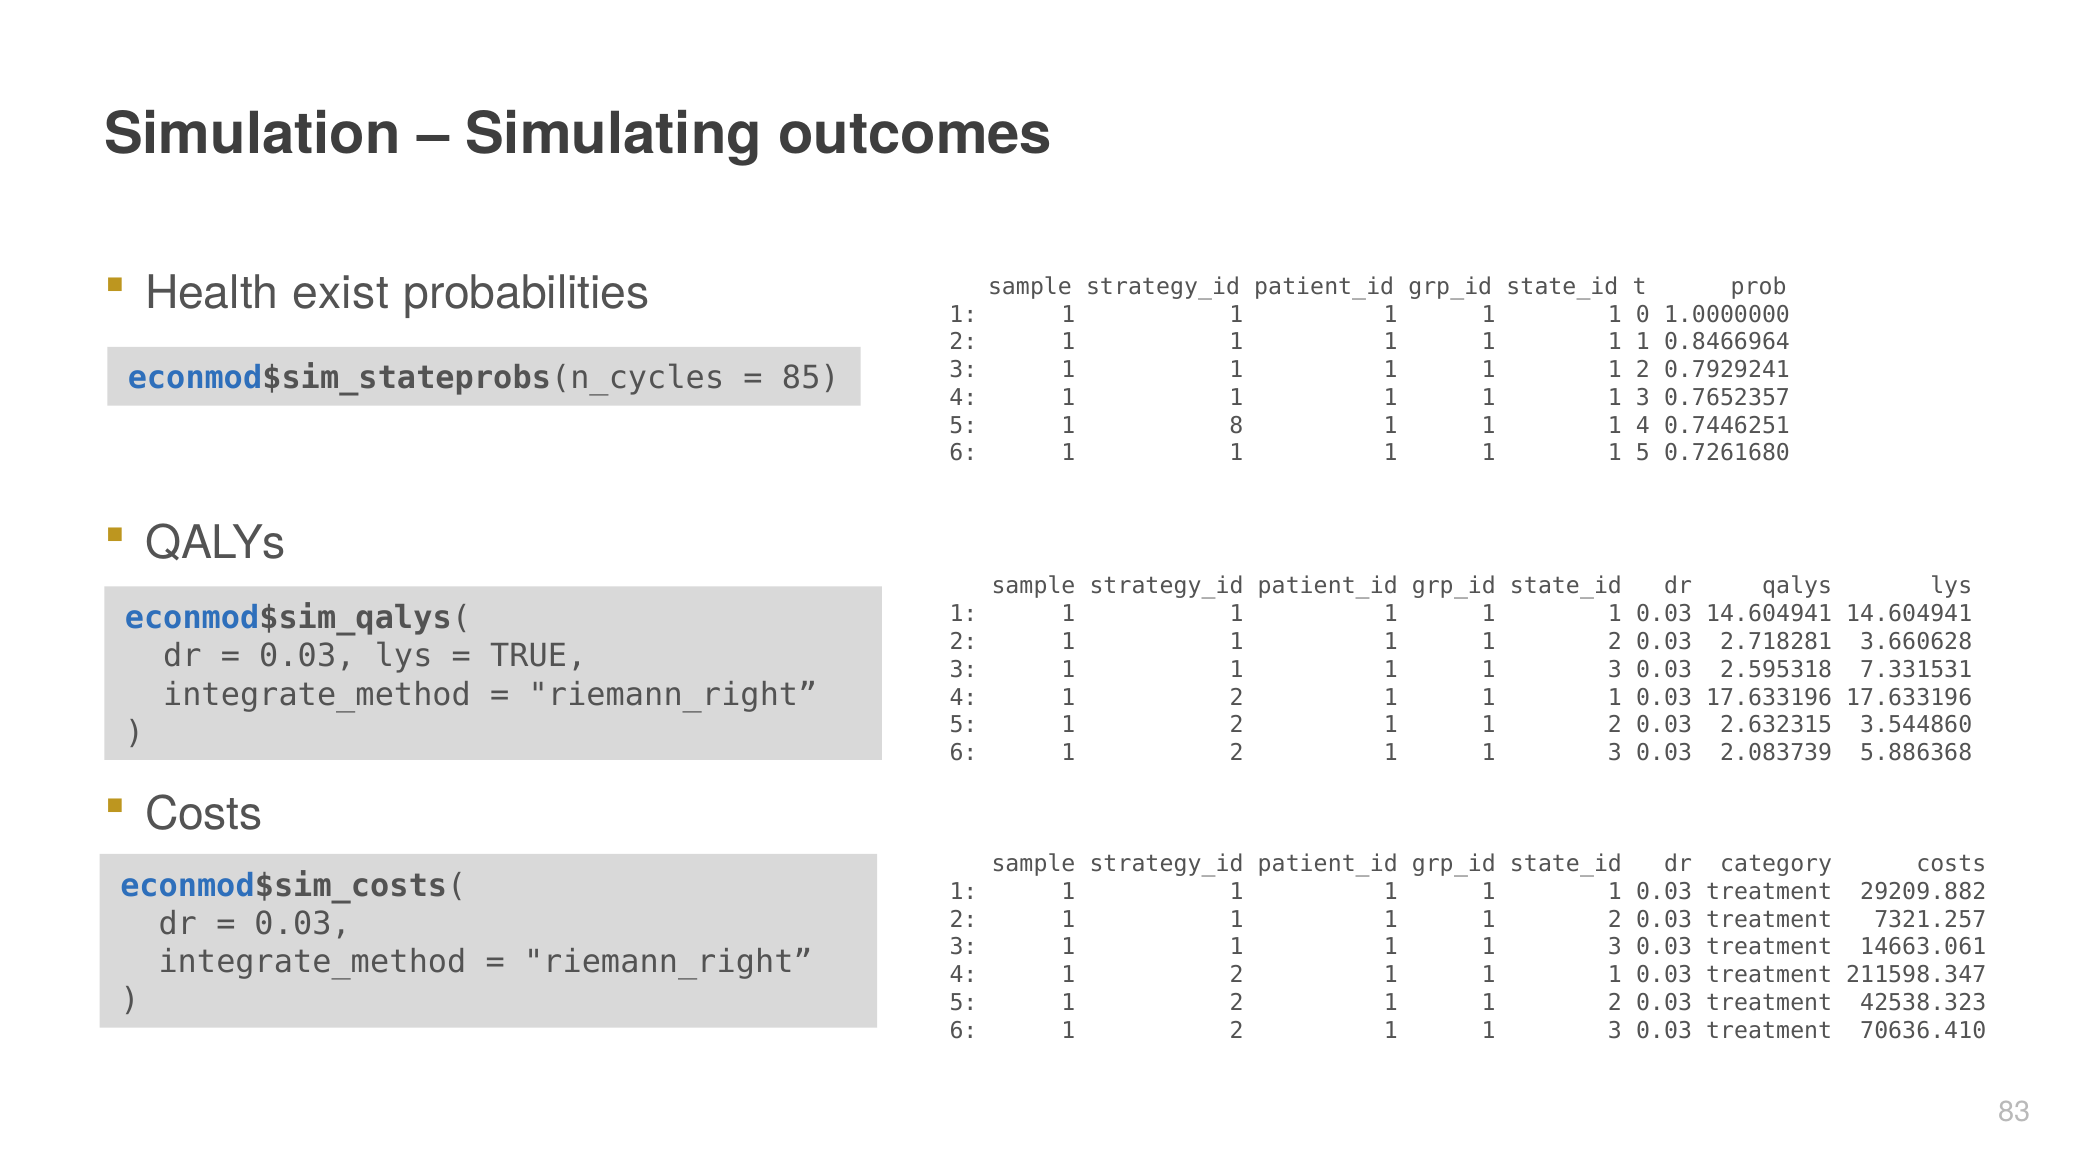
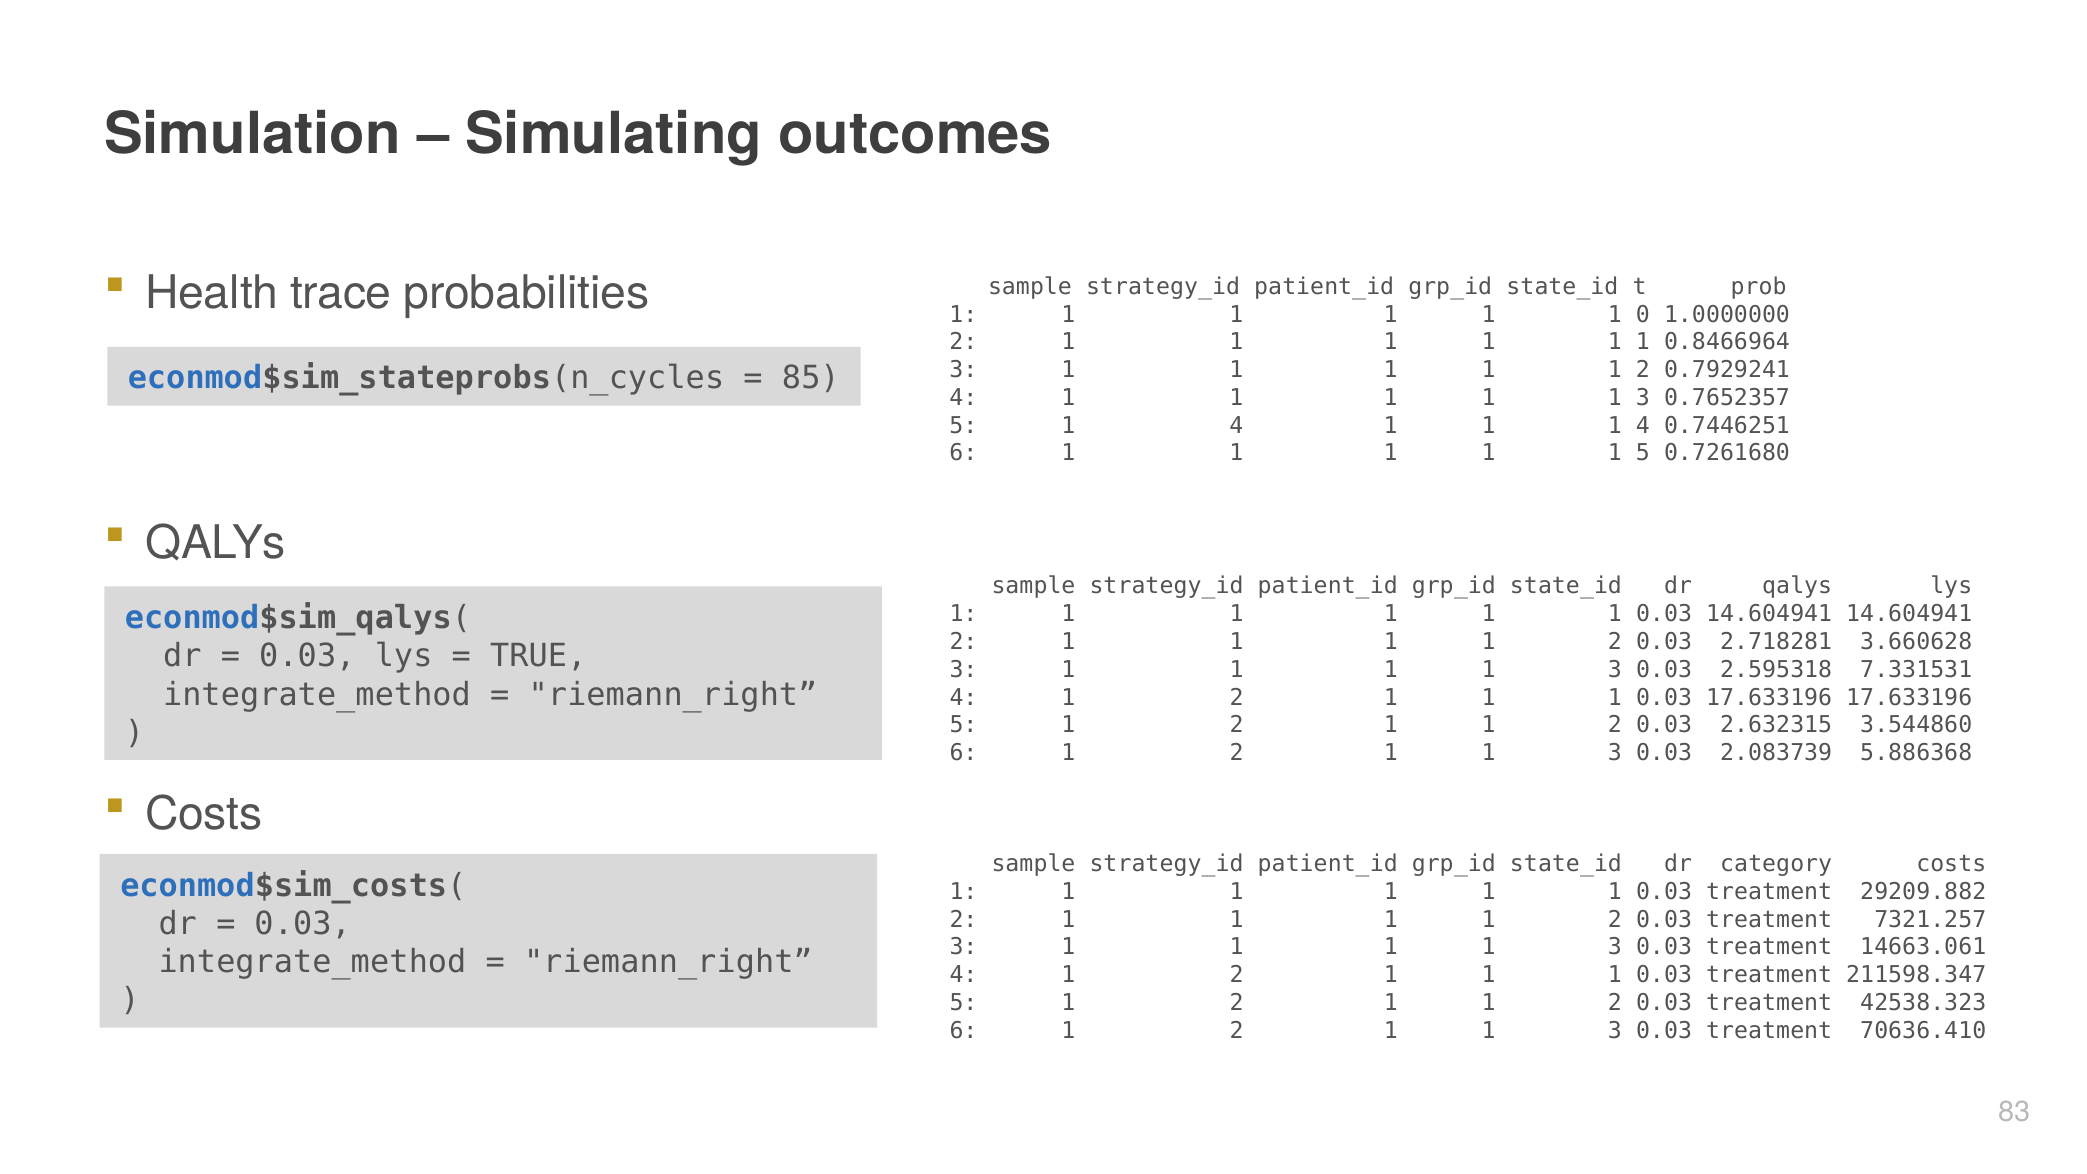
exist: exist -> trace (341, 294)
5 1 8: 8 -> 4 (1236, 425)
